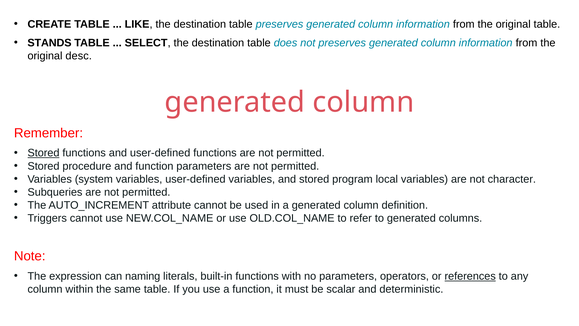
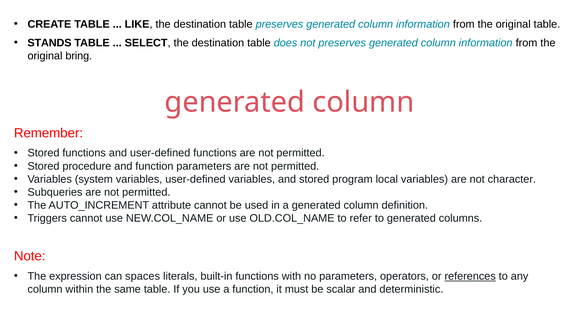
desc: desc -> bring (79, 56)
Stored underline: present -> none (43, 153)
naming: naming -> spaces (143, 276)
